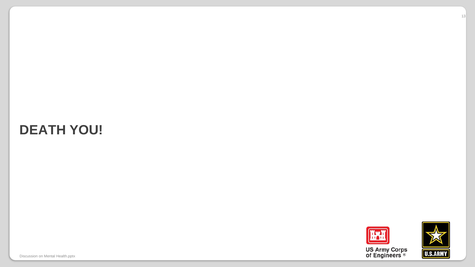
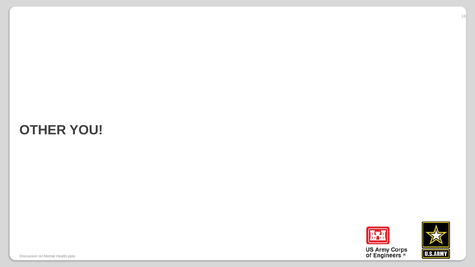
DEATH: DEATH -> OTHER (43, 130)
